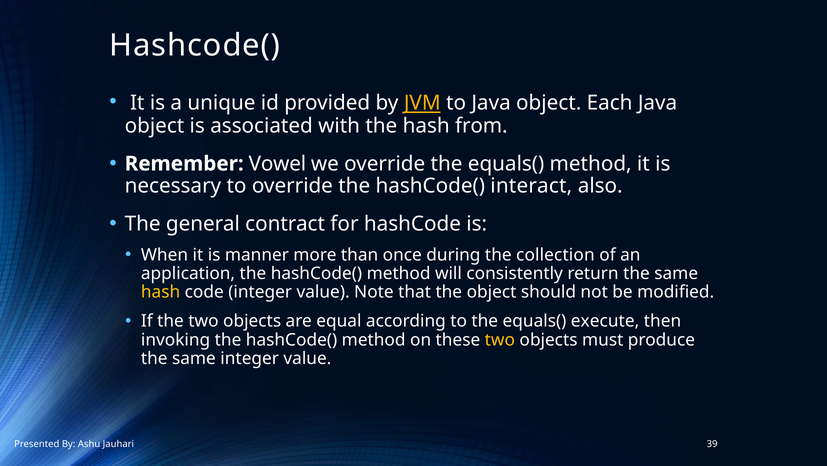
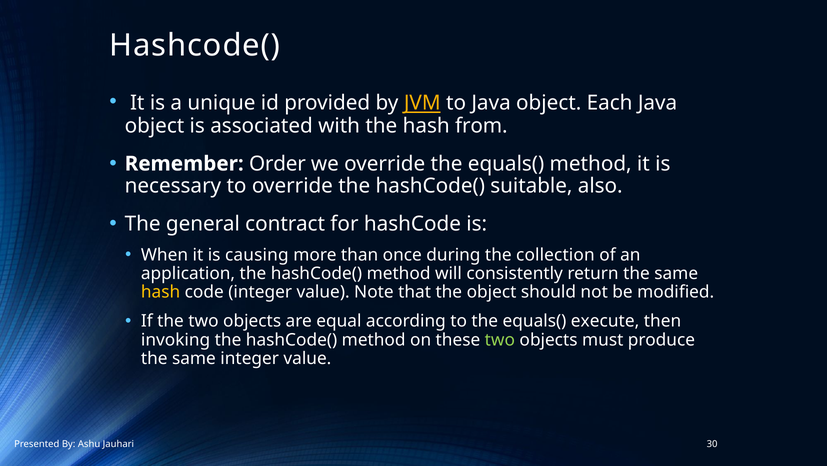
Vowel: Vowel -> Order (277, 163)
interact: interact -> suitable (531, 186)
manner: manner -> causing (257, 254)
two colour: yellow -> light green (500, 339)
39: 39 -> 30 (712, 444)
